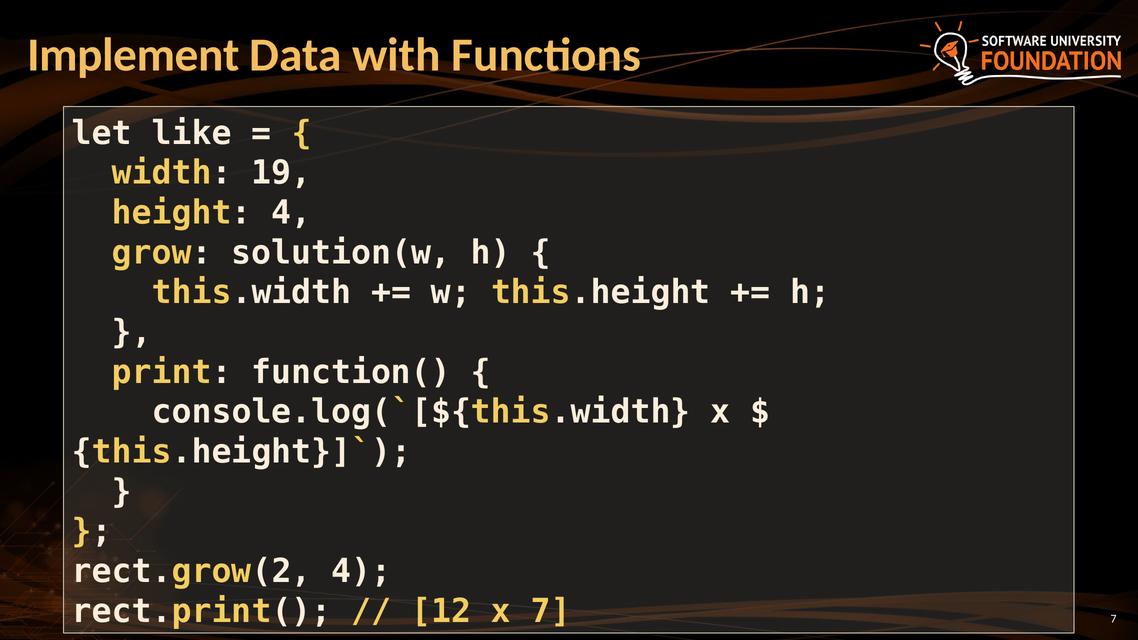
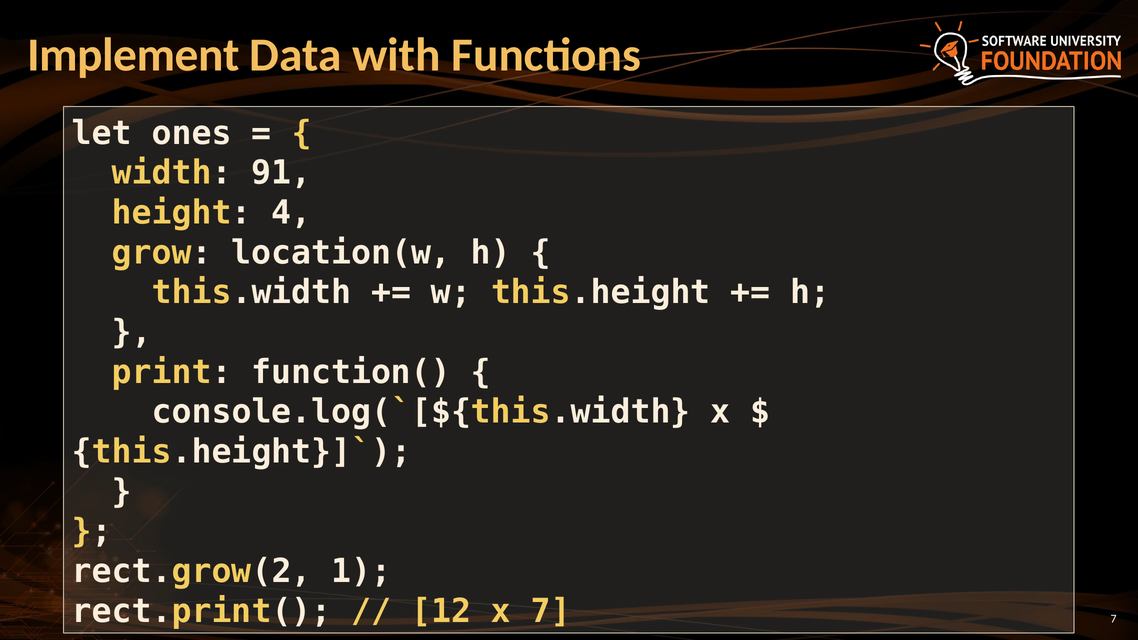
like: like -> ones (192, 133)
19: 19 -> 91 (281, 173)
solution(w: solution(w -> location(w (341, 253)
rect.grow(2 4: 4 -> 1 (361, 572)
